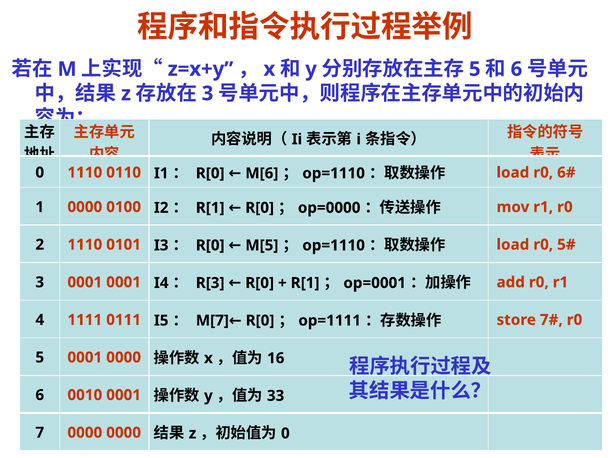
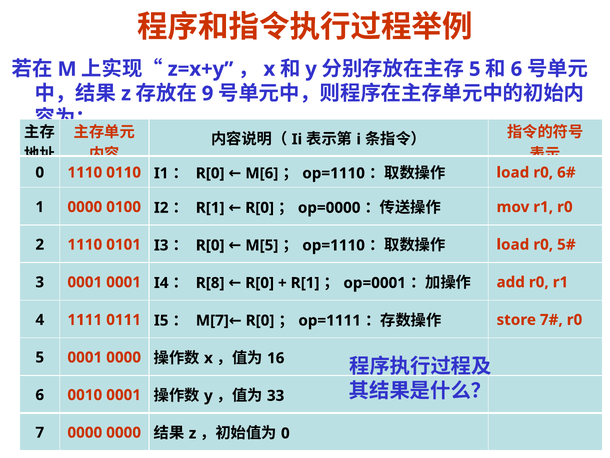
3: 3 -> 9 (208, 93)
R[3: R[3 -> R[8 (210, 283)
